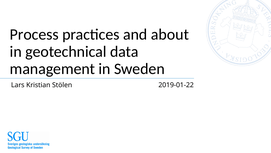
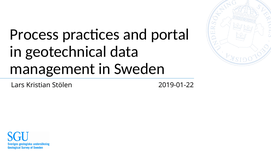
about: about -> portal (170, 34)
